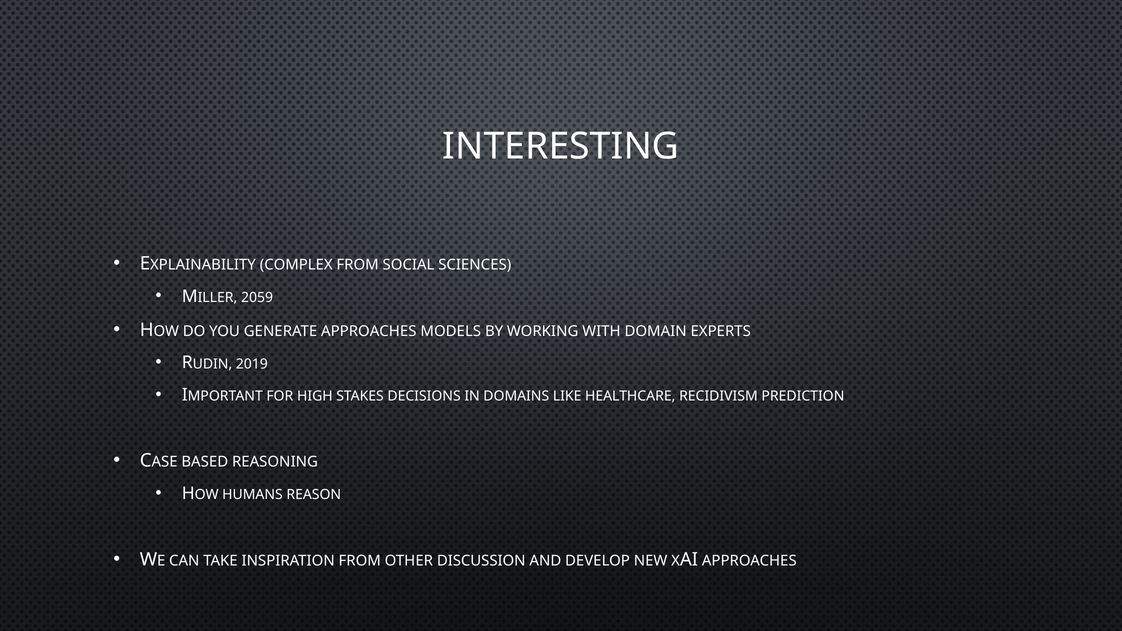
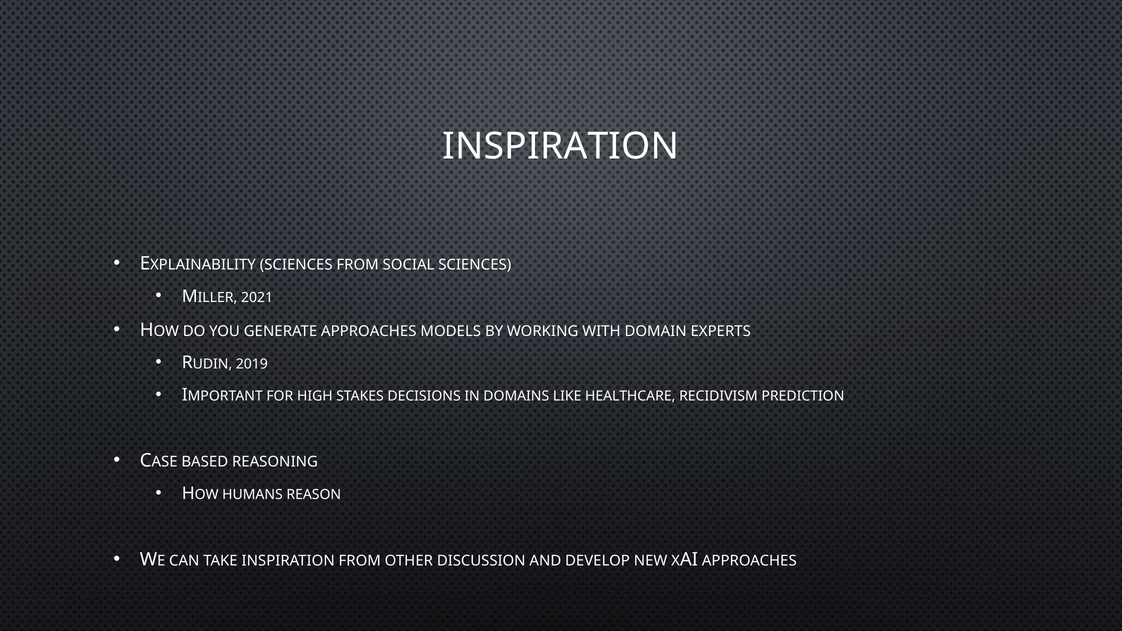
INTERESTING: INTERESTING -> INSPIRATION (561, 146)
EXPLAINABILITY COMPLEX: COMPLEX -> SCIENCES (296, 265)
2059: 2059 -> 2021 (257, 298)
